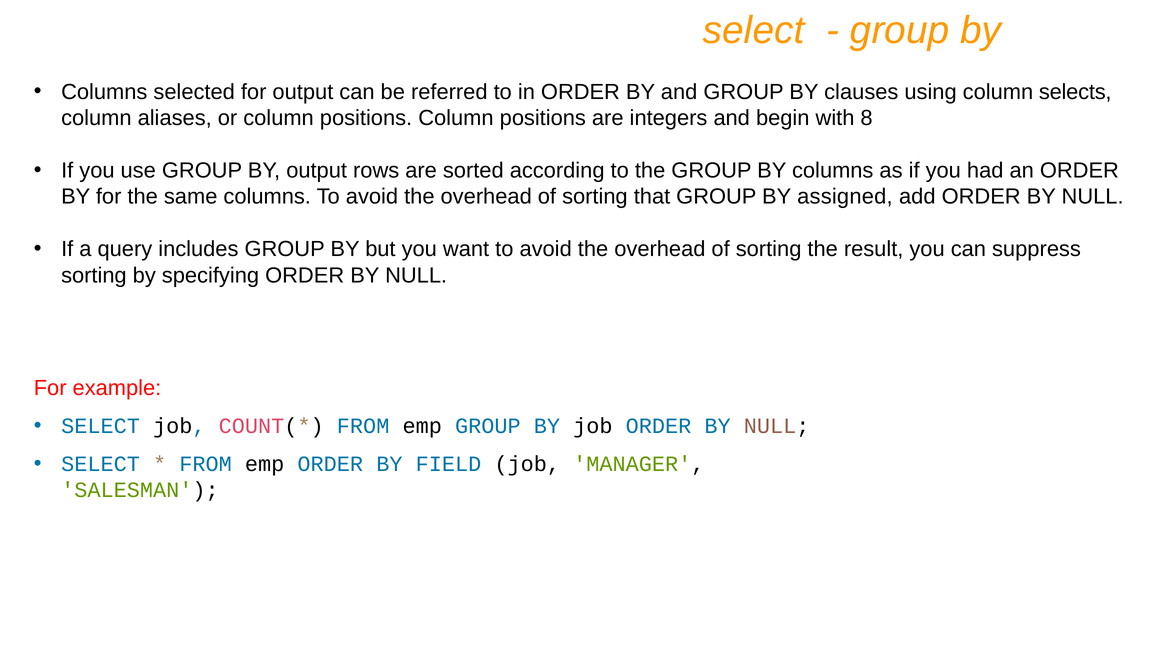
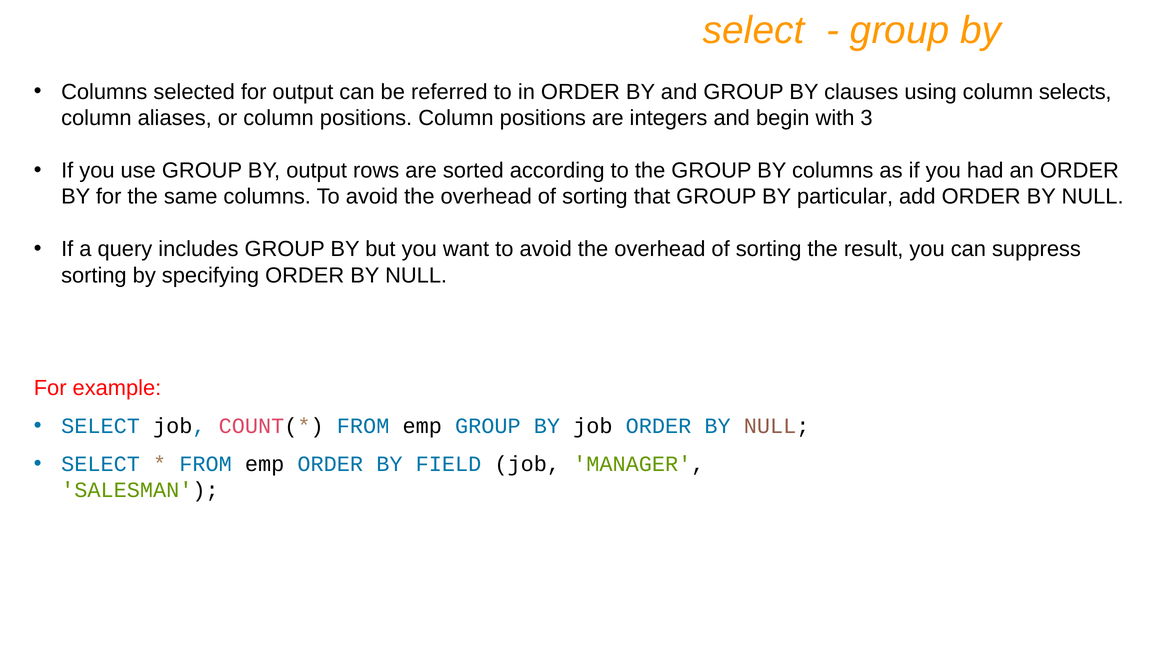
8: 8 -> 3 (867, 118)
assigned: assigned -> particular (845, 197)
